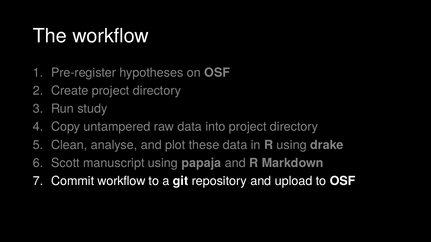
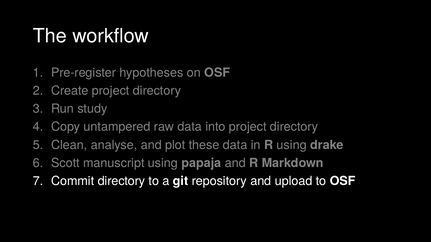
Commit workflow: workflow -> directory (122, 181)
